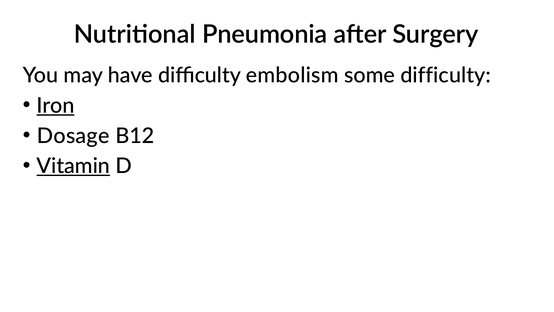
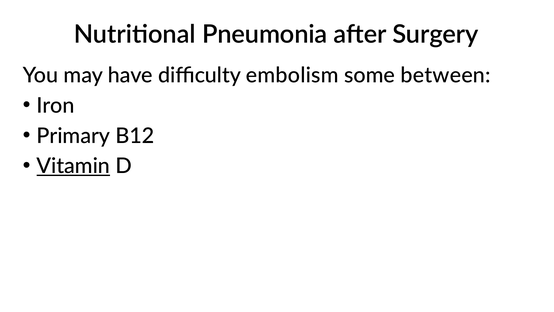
some difficulty: difficulty -> between (446, 75)
Iron underline: present -> none (56, 106)
Dosage: Dosage -> Primary (73, 136)
